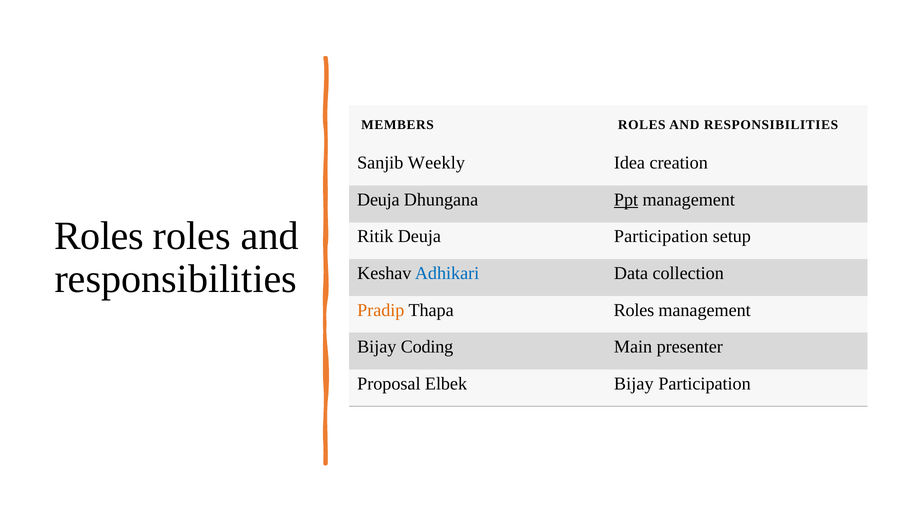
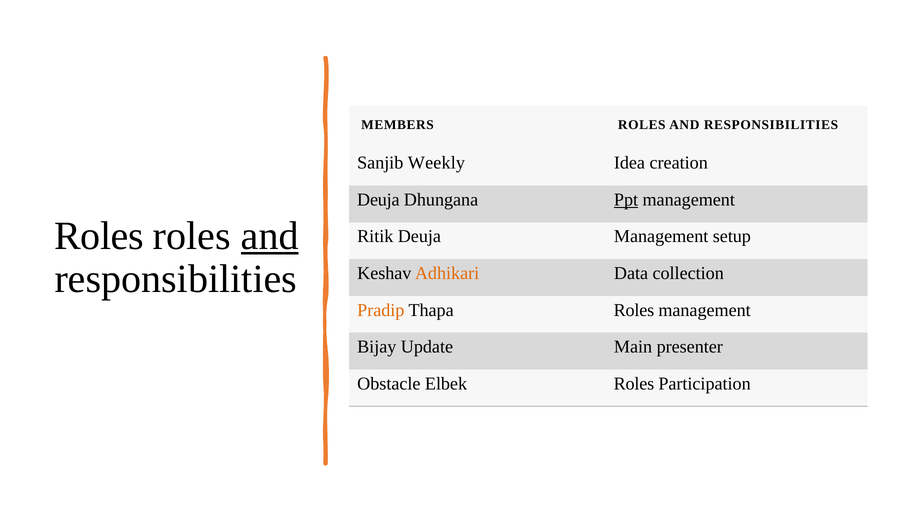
and underline: none -> present (270, 236)
Deuja Participation: Participation -> Management (661, 237)
Adhikari colour: blue -> orange (447, 273)
Coding: Coding -> Update (427, 347)
Proposal: Proposal -> Obstacle (389, 384)
Elbek Bijay: Bijay -> Roles (634, 384)
